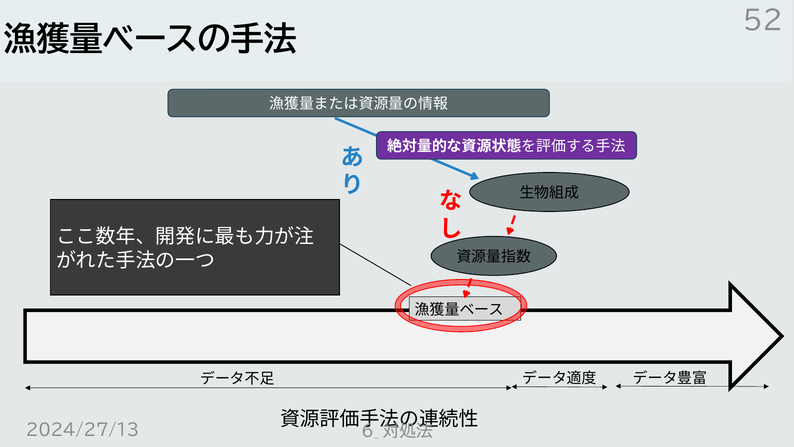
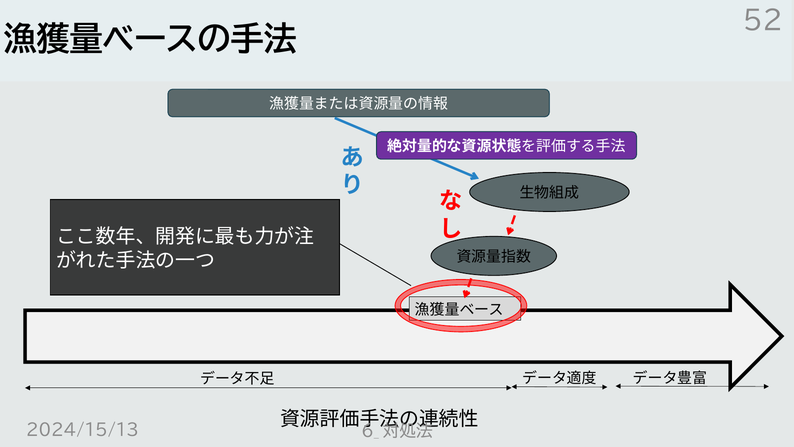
2024/27/13: 2024/27/13 -> 2024/15/13 (82, 430)
